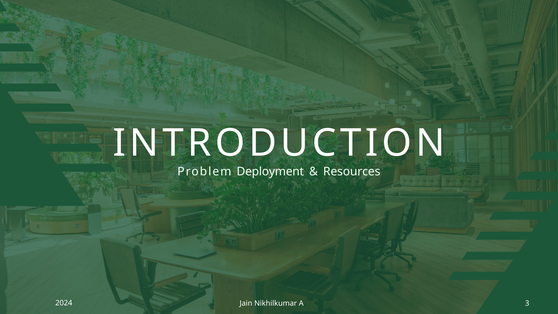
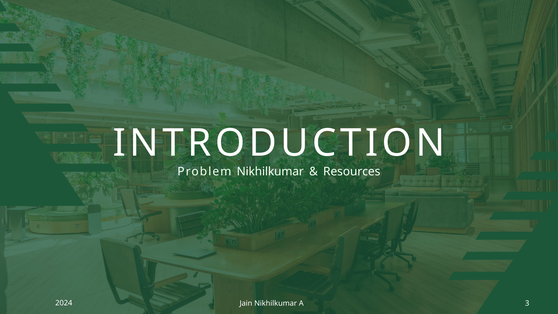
Problem Deployment: Deployment -> Nikhilkumar (270, 172)
